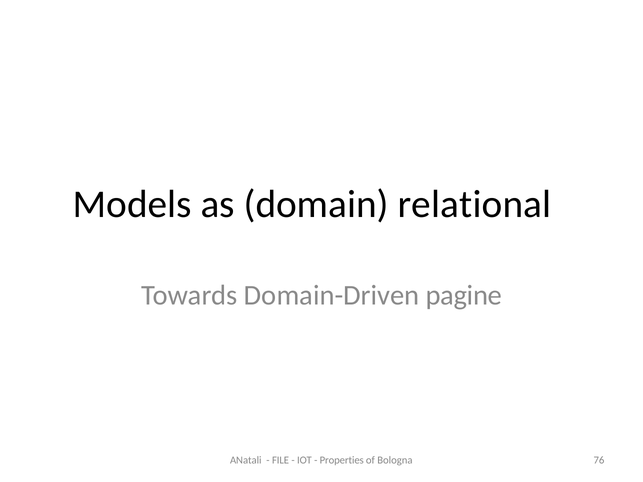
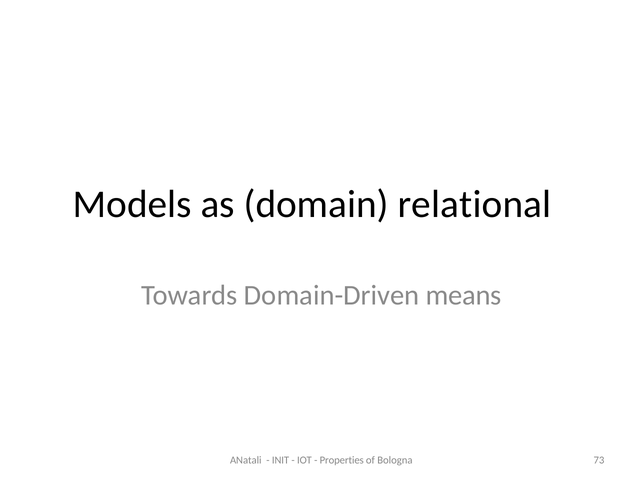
pagine: pagine -> means (464, 296)
FILE: FILE -> INIT (281, 460)
76: 76 -> 73 (599, 460)
